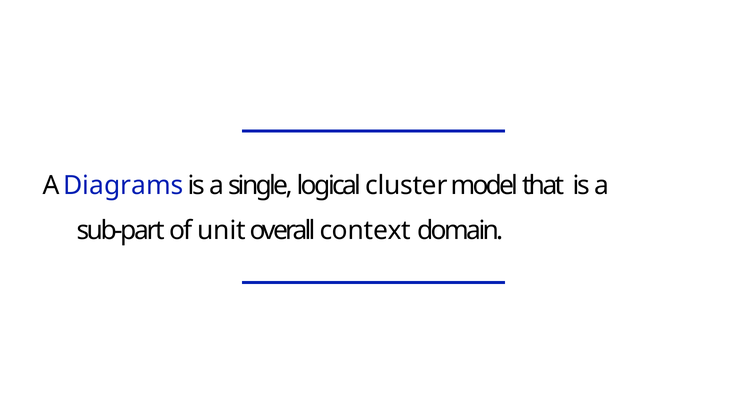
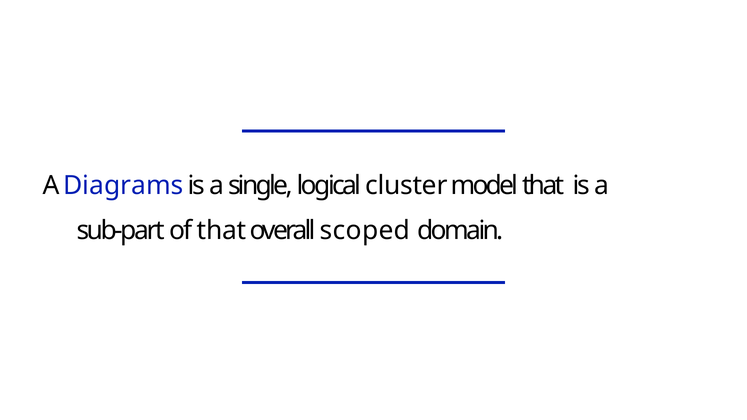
of unit: unit -> that (222, 230)
context: context -> scoped (365, 230)
